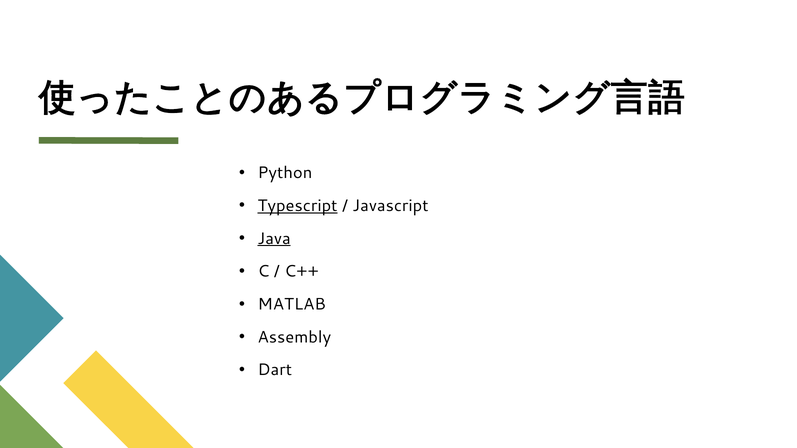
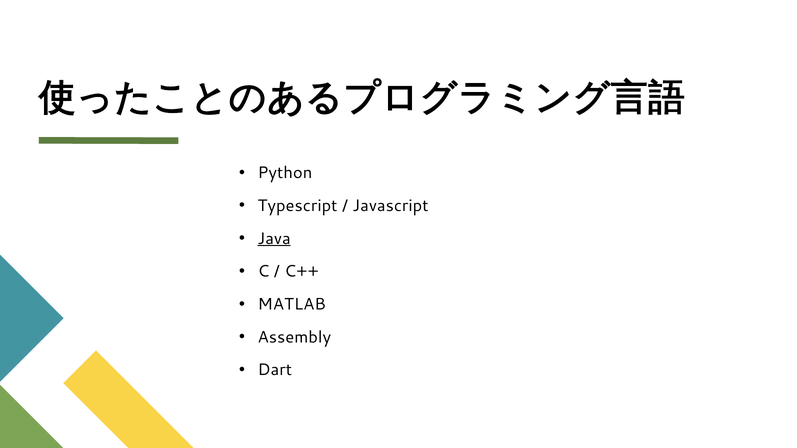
Typescript underline: present -> none (298, 206)
